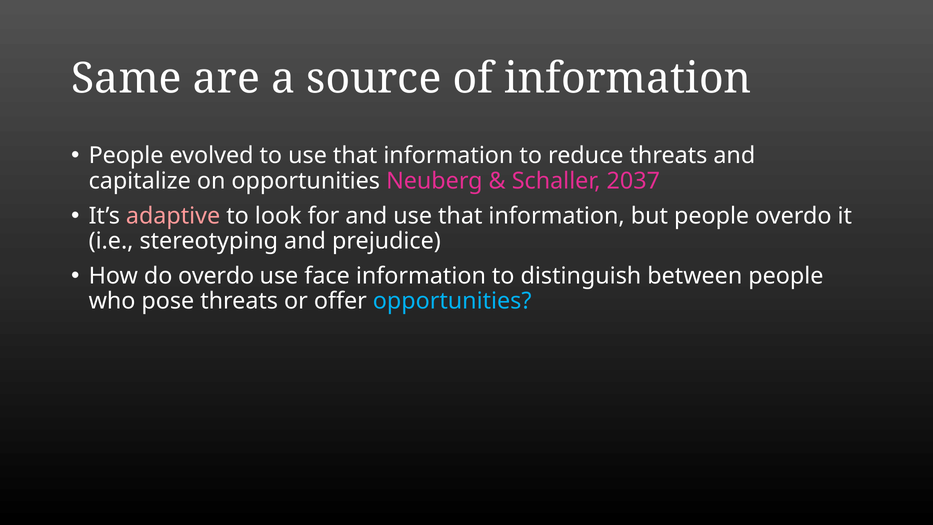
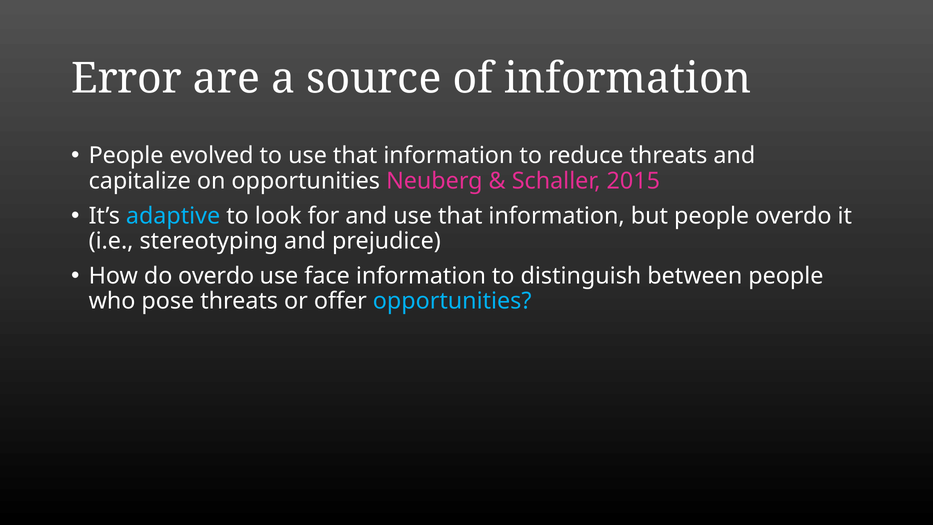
Same: Same -> Error (127, 78)
2037: 2037 -> 2015 (633, 181)
adaptive colour: pink -> light blue (173, 216)
